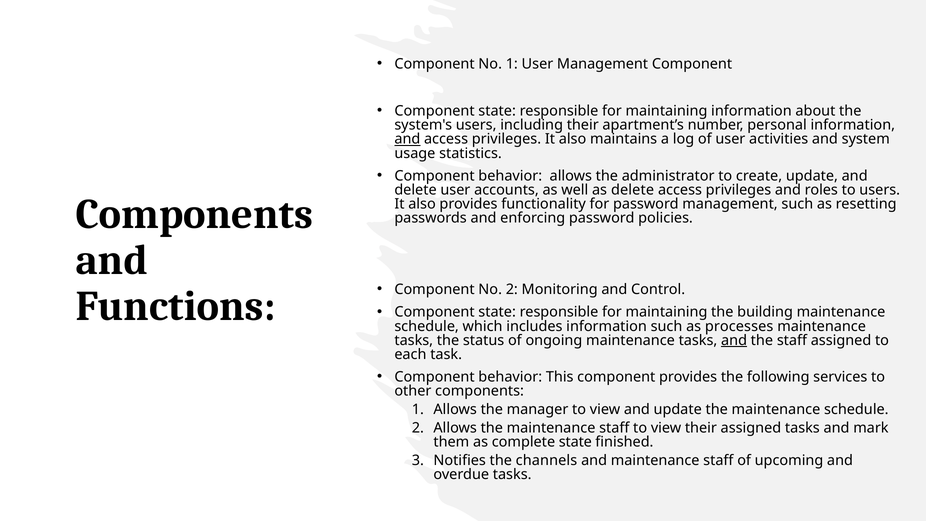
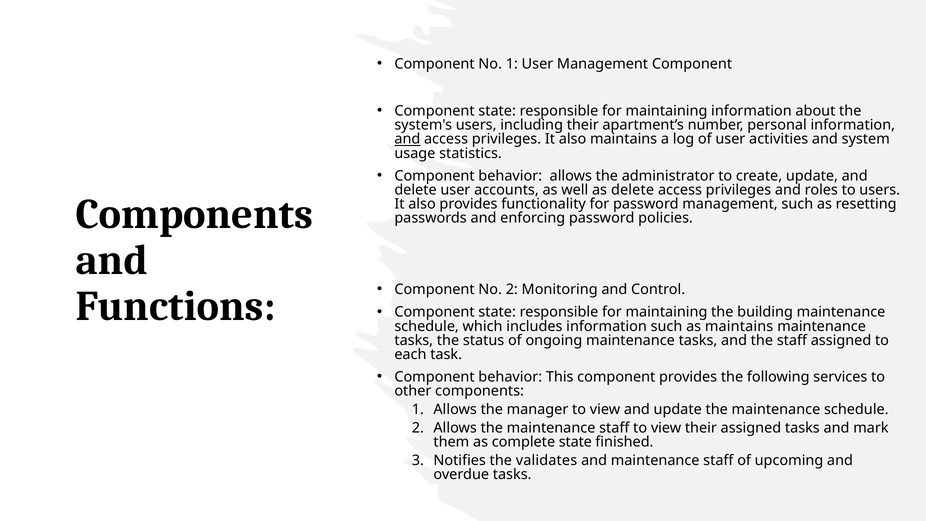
as processes: processes -> maintains (739, 326)
and underline: present -> none (734, 340)
channels: channels -> validates (546, 460)
